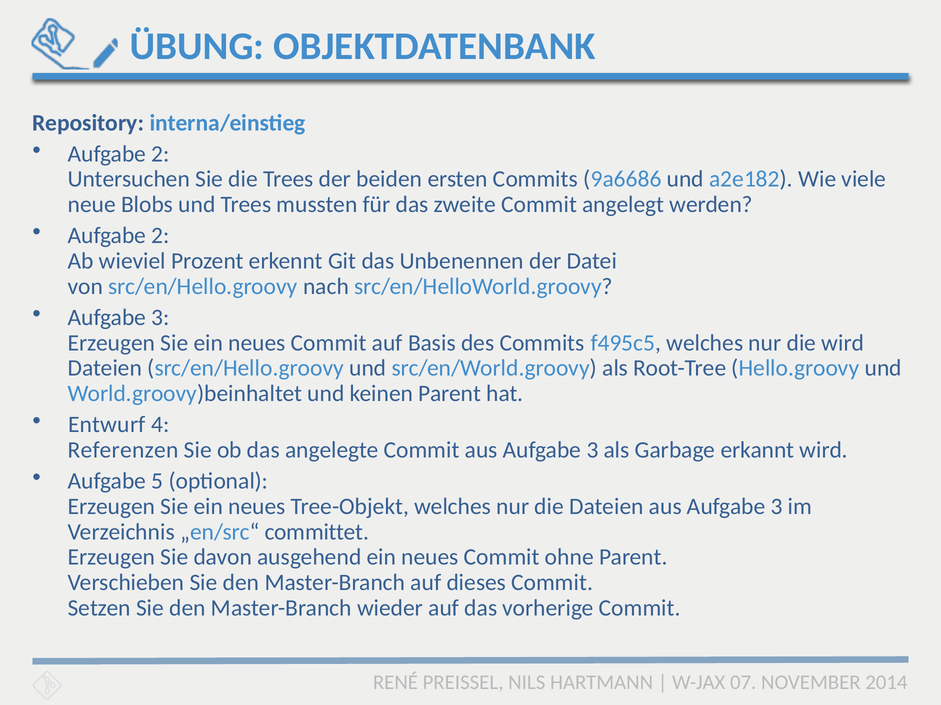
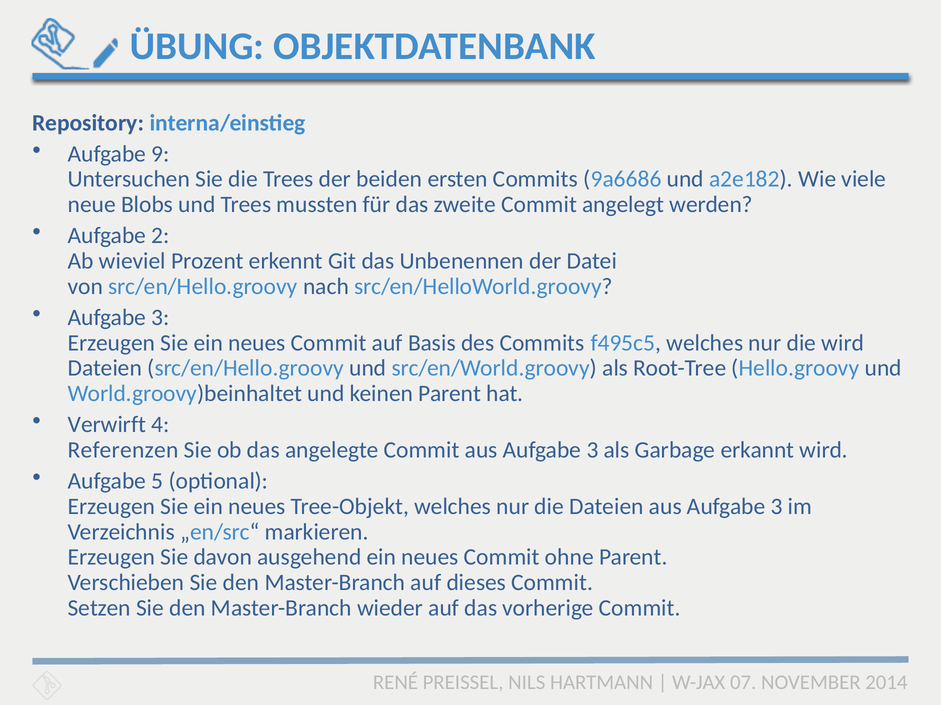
2: 2 -> 9 (161, 154)
Entwurf: Entwurf -> Verwirft (107, 425)
committet: committet -> markieren (317, 532)
